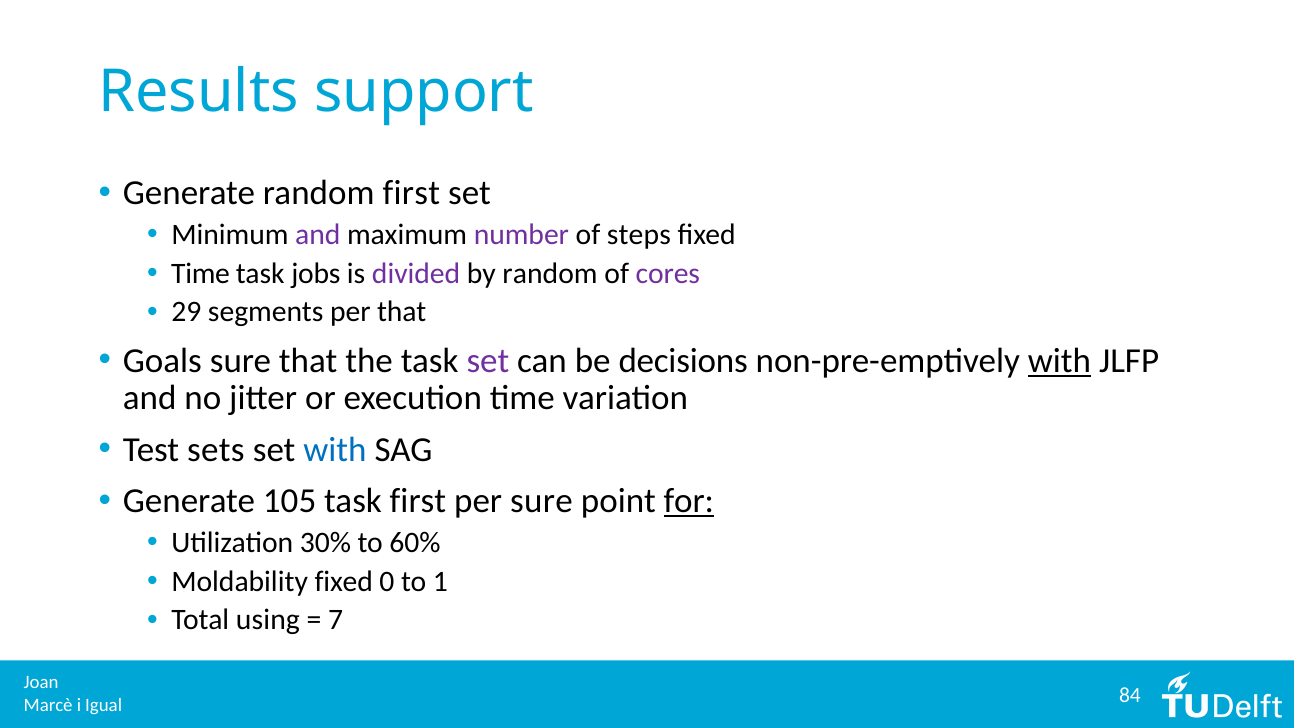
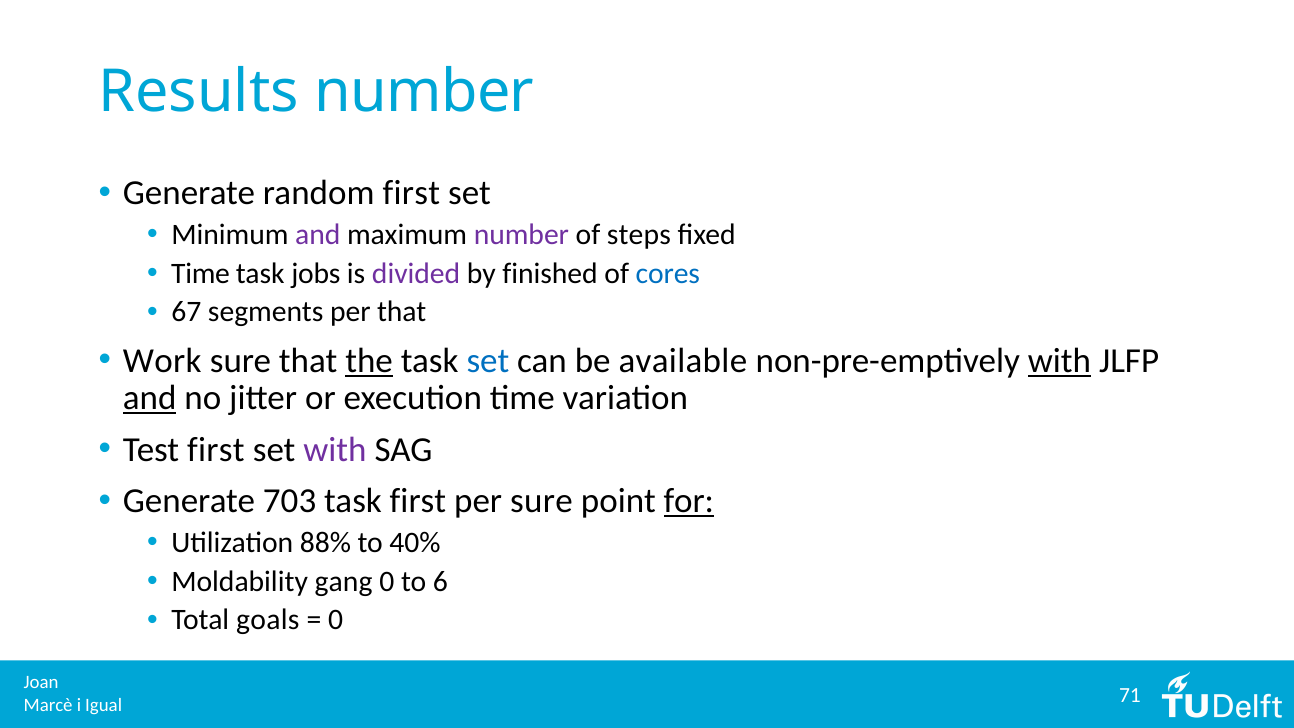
Results support: support -> number (424, 92)
by random: random -> finished (550, 273)
cores colour: purple -> blue (668, 273)
29: 29 -> 67 (186, 312)
Goals: Goals -> Work (162, 360)
the underline: none -> present (369, 360)
set colour: purple -> blue (488, 360)
decisions: decisions -> available (683, 360)
and underline: none -> present (150, 398)
Test sets: sets -> first (216, 450)
with colour: blue -> purple (335, 450)
105: 105 -> 703 (290, 501)
30%: 30% -> 88% (325, 543)
60%: 60% -> 40% (415, 543)
Moldability fixed: fixed -> gang (344, 581)
1: 1 -> 6 (440, 581)
using: using -> goals (268, 620)
7: 7 -> 0 (336, 620)
84: 84 -> 71 (1130, 695)
